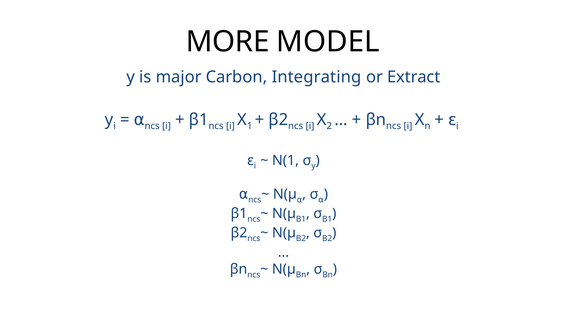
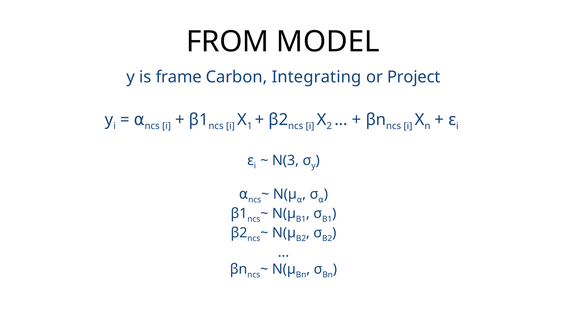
MORE: MORE -> FROM (228, 42)
major: major -> frame (179, 77)
Extract: Extract -> Project (414, 77)
N(1: N(1 -> N(3 (285, 160)
